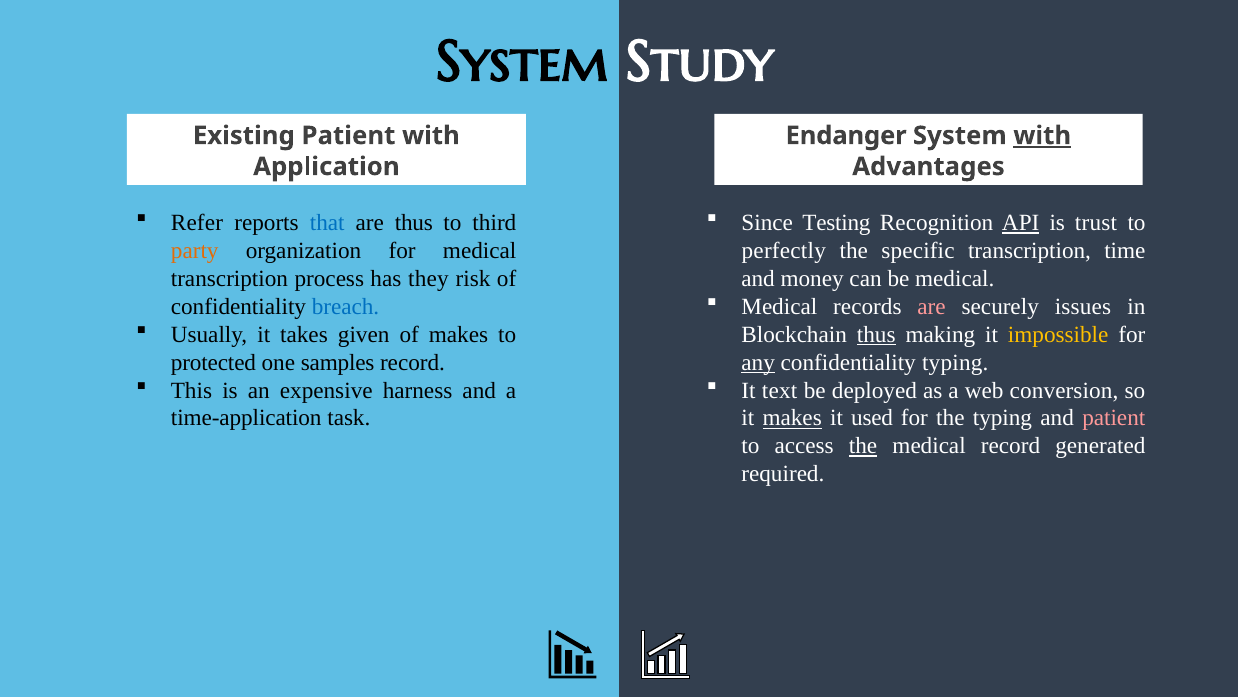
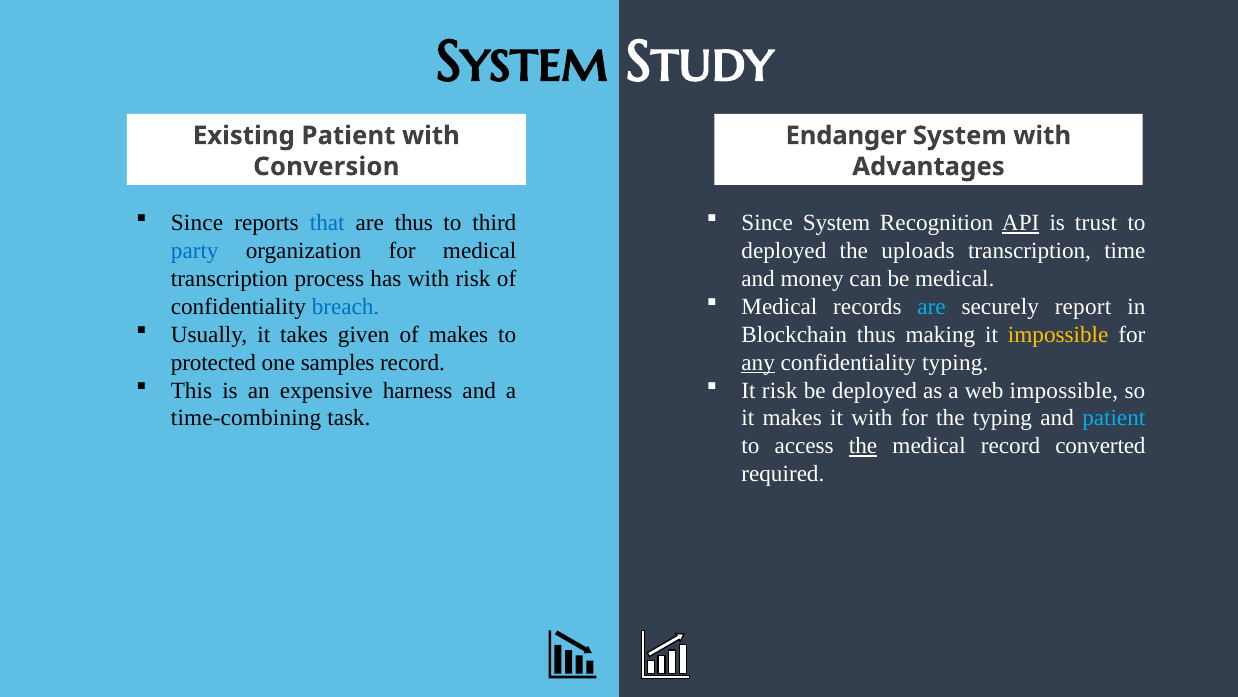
with underline: present -> none (1042, 136)
Application: Application -> Conversion (326, 166)
Refer: Refer -> Since (197, 223)
Since Testing: Testing -> System (836, 223)
party colour: orange -> blue (195, 251)
perfectly: perfectly -> deployed (784, 251)
specific: specific -> uploads (918, 251)
has they: they -> with (429, 279)
are colour: pink -> light blue (932, 306)
issues: issues -> report (1083, 306)
thus underline: present -> none (876, 334)
It text: text -> risk (780, 390)
web conversion: conversion -> impossible (1064, 390)
time-application: time-application -> time-combining (246, 418)
makes underline: present -> none (792, 418)
it used: used -> with (872, 418)
patient colour: pink -> light blue (1114, 418)
generated: generated -> converted (1100, 446)
